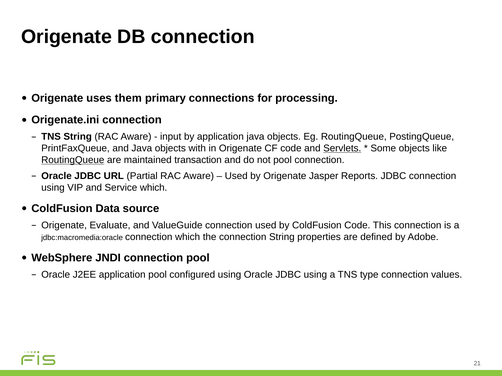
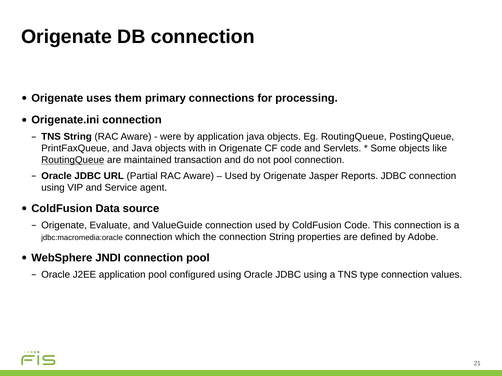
input: input -> were (171, 137)
Servlets underline: present -> none (342, 149)
Service which: which -> agent (154, 188)
